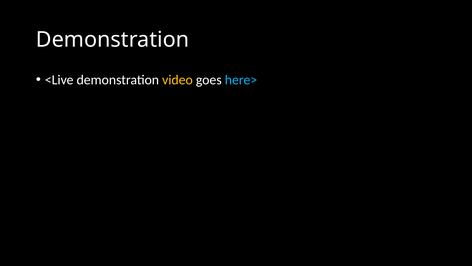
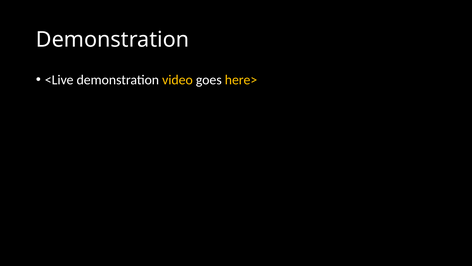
here> colour: light blue -> yellow (241, 80)
